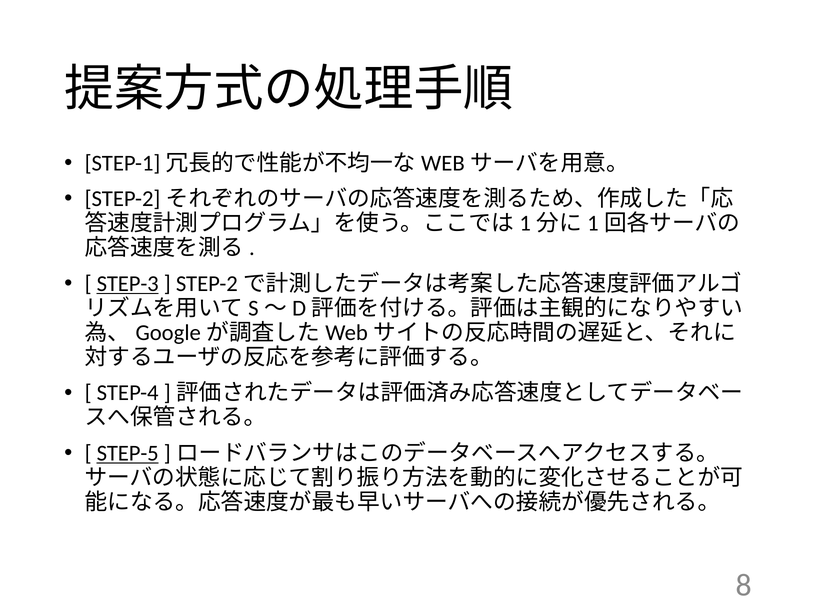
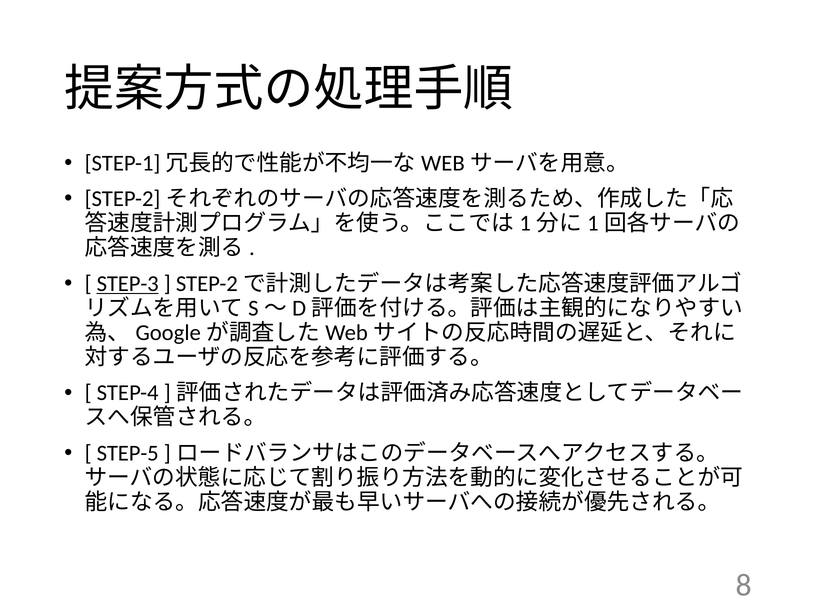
STEP-5 underline: present -> none (128, 453)
